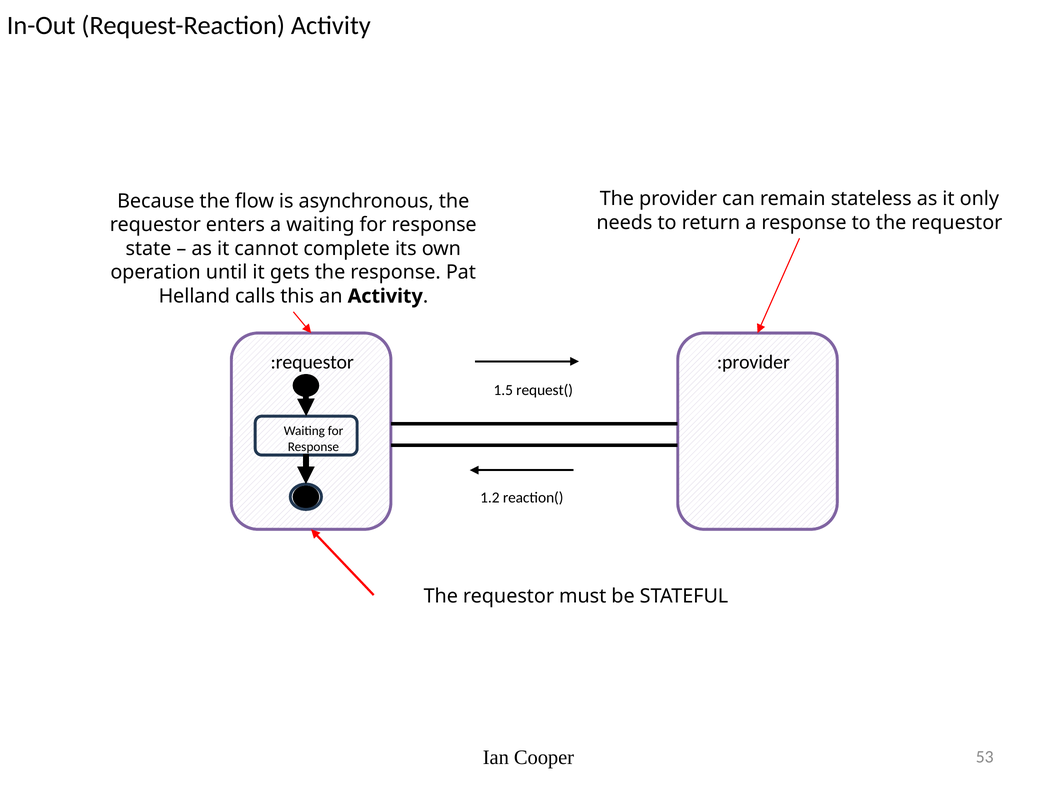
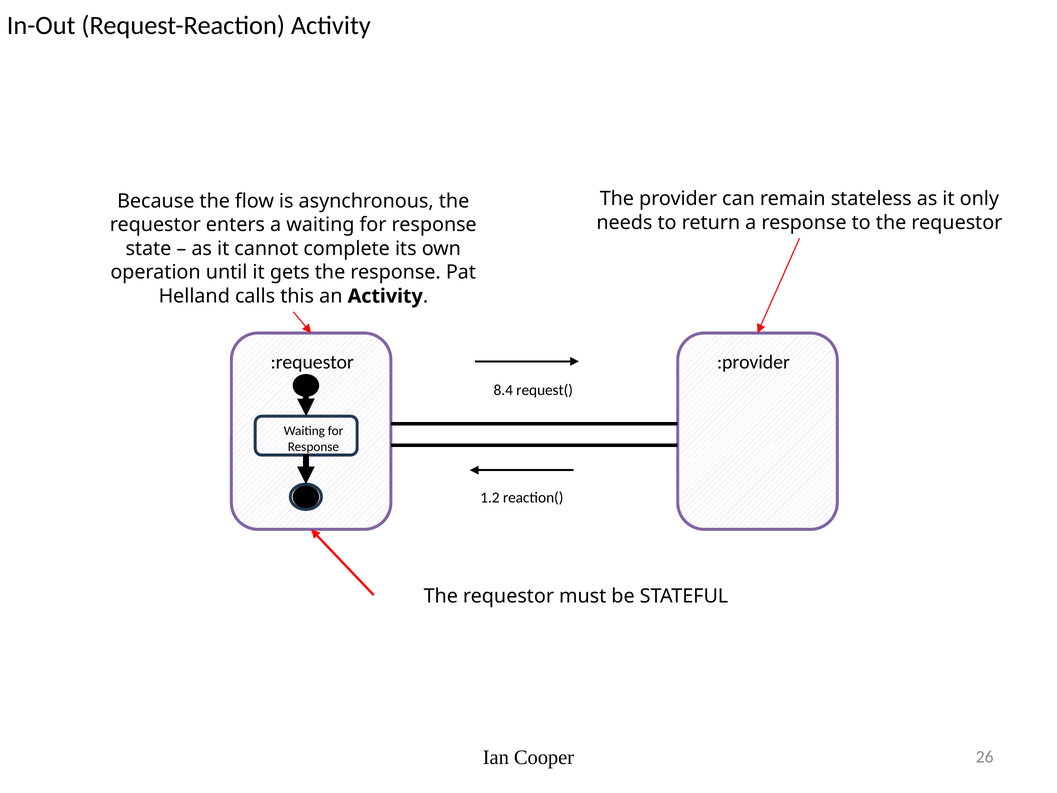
1.5: 1.5 -> 8.4 (503, 390)
53: 53 -> 26 (985, 757)
